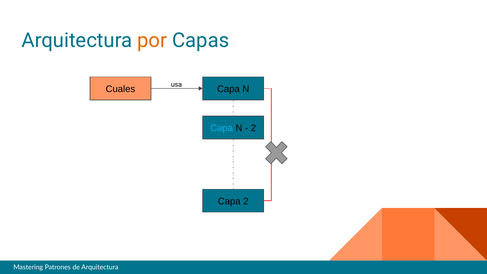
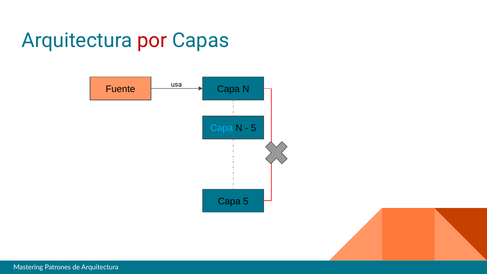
por colour: orange -> red (152, 40)
Cuales: Cuales -> Fuente (120, 89)
2: 2 -> 5 (253, 128)
Capa 2: 2 -> 5 (246, 201)
